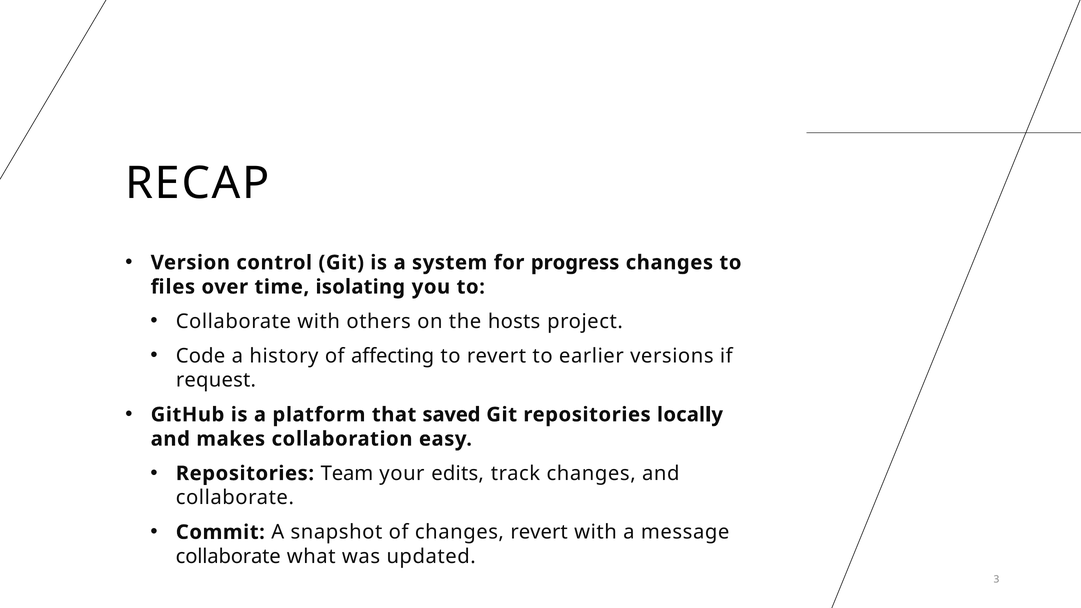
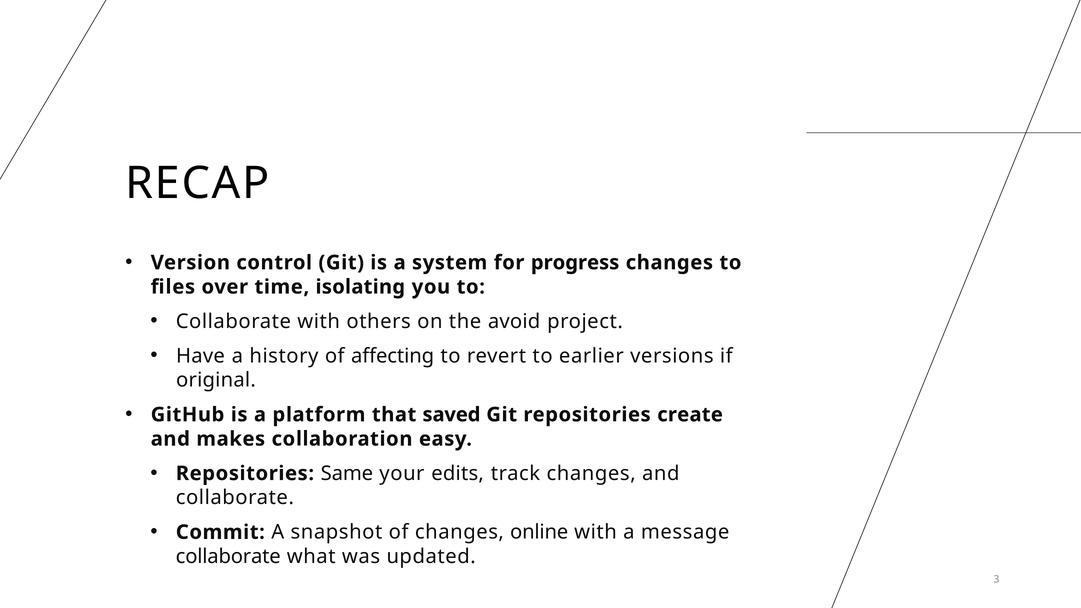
hosts: hosts -> avoid (514, 321)
Code: Code -> Have (200, 356)
request: request -> original (216, 380)
locally: locally -> create (690, 415)
Team: Team -> Same (347, 473)
changes revert: revert -> online (539, 532)
